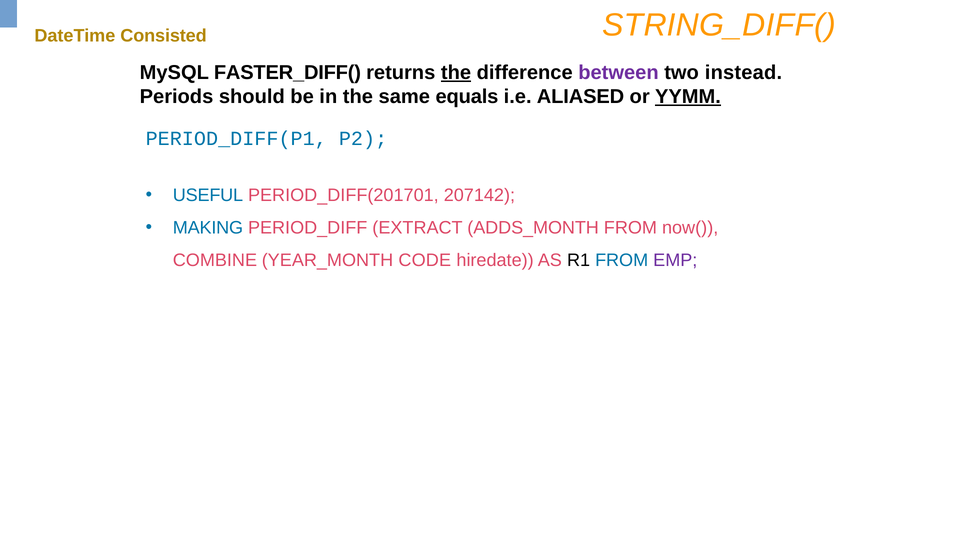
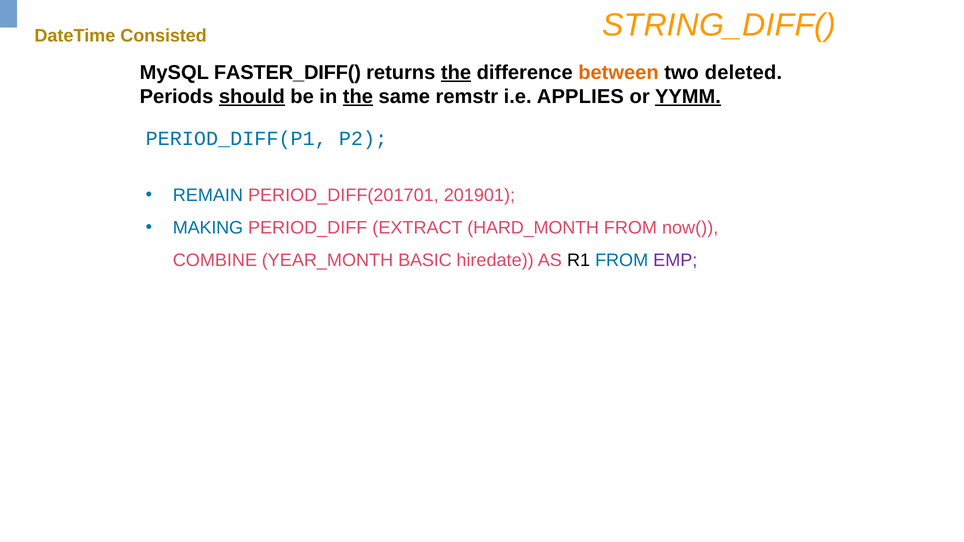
between colour: purple -> orange (618, 73)
instead: instead -> deleted (744, 73)
should underline: none -> present (252, 97)
the underline: none -> present (358, 97)
equals: equals -> remstr (467, 97)
ALIASED: ALIASED -> APPLIES (580, 97)
USEFUL: USEFUL -> REMAIN (208, 195)
207142: 207142 -> 201901 (479, 195)
ADDS_MONTH: ADDS_MONTH -> HARD_MONTH (533, 228)
CODE: CODE -> BASIC (425, 260)
